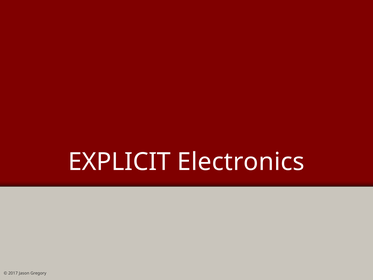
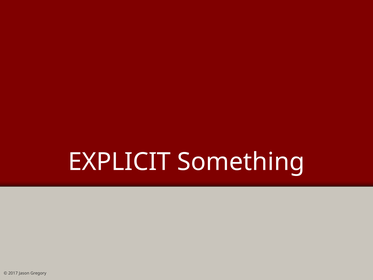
Electronics: Electronics -> Something (241, 162)
